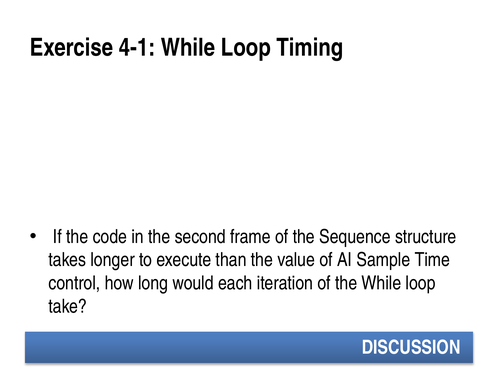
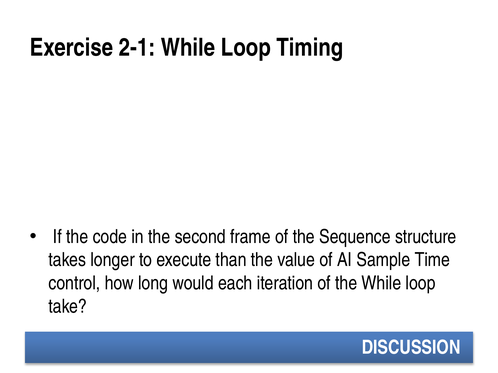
4-1: 4-1 -> 2-1 (137, 48)
